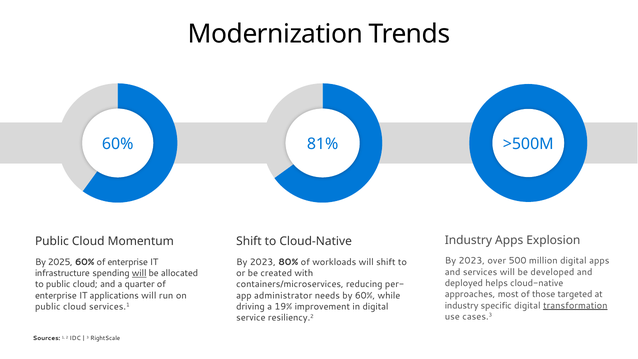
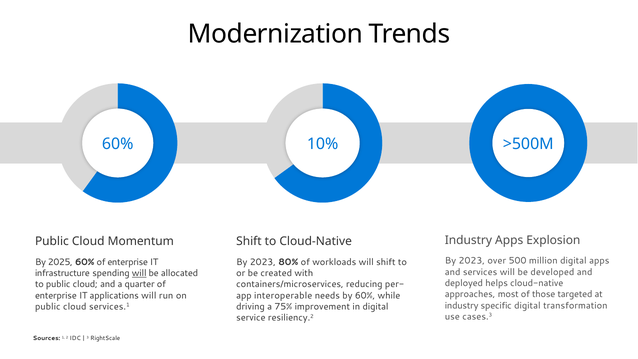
81%: 81% -> 10% (323, 144)
administrator: administrator -> interoperable (283, 295)
transformation underline: present -> none (575, 305)
19%: 19% -> 75% (283, 307)
